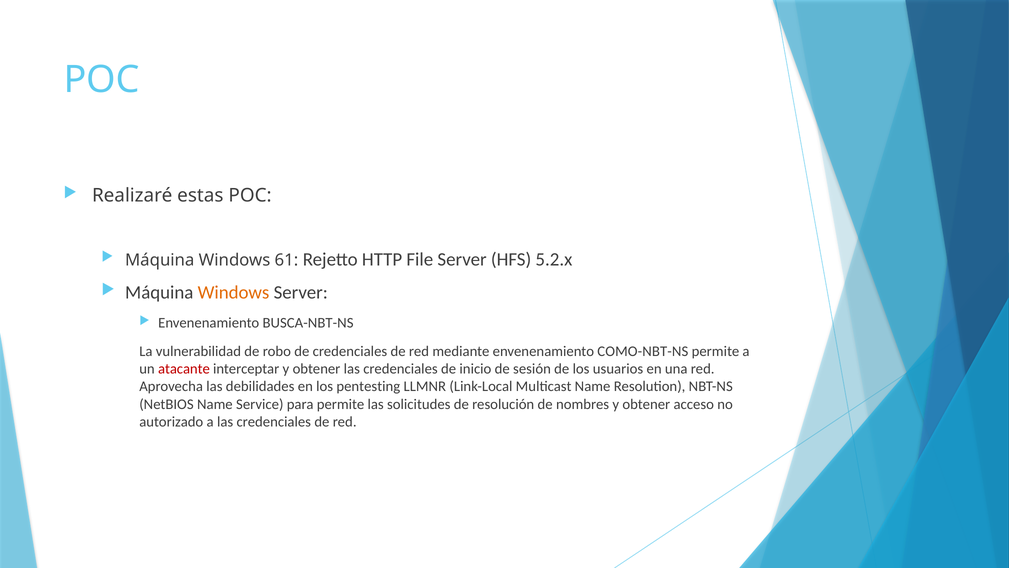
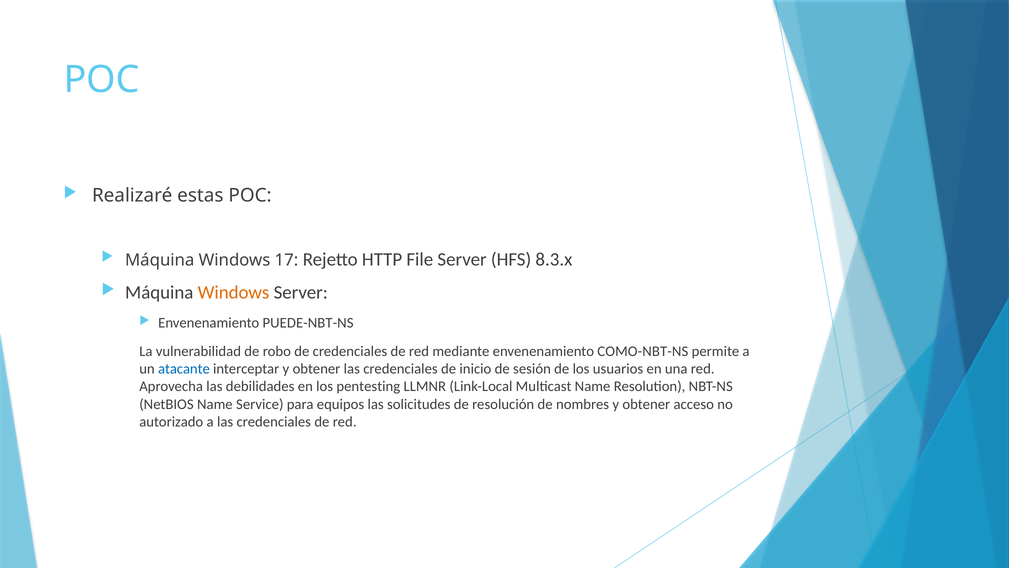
61: 61 -> 17 (286, 260)
5.2.x: 5.2.x -> 8.3.x (554, 259)
BUSCA-NBT-NS: BUSCA-NBT-NS -> PUEDE-NBT-NS (308, 323)
atacante colour: red -> blue (184, 369)
para permite: permite -> equipos (341, 404)
